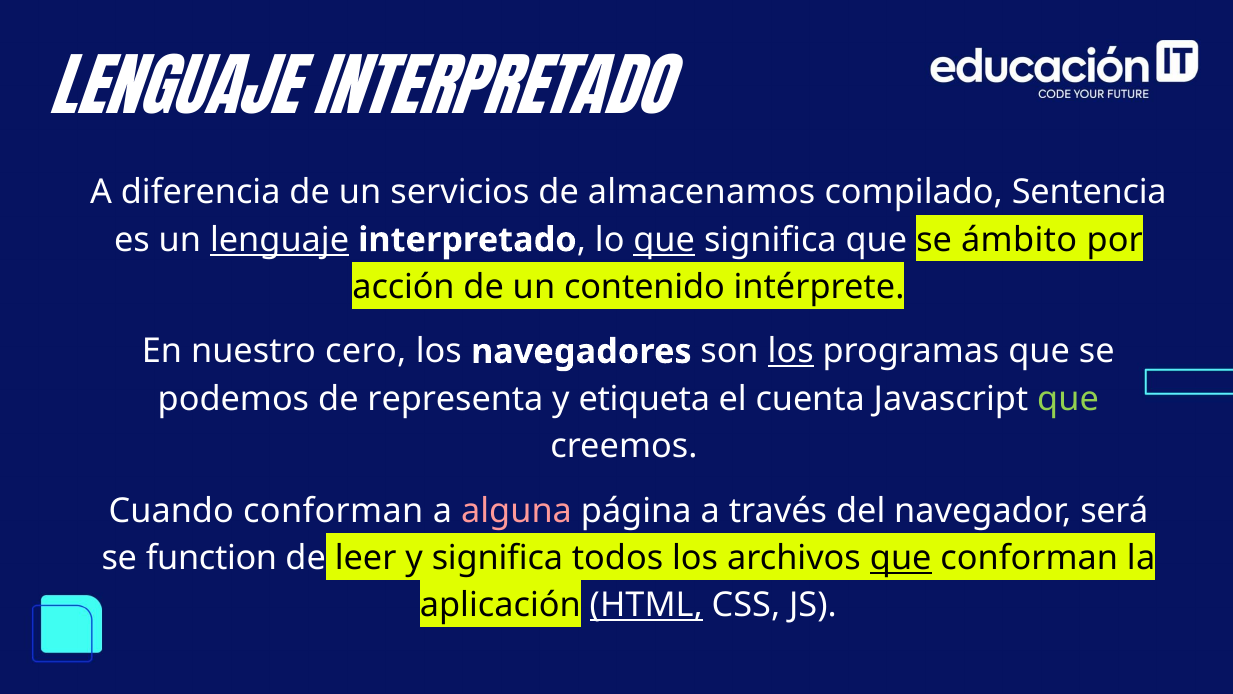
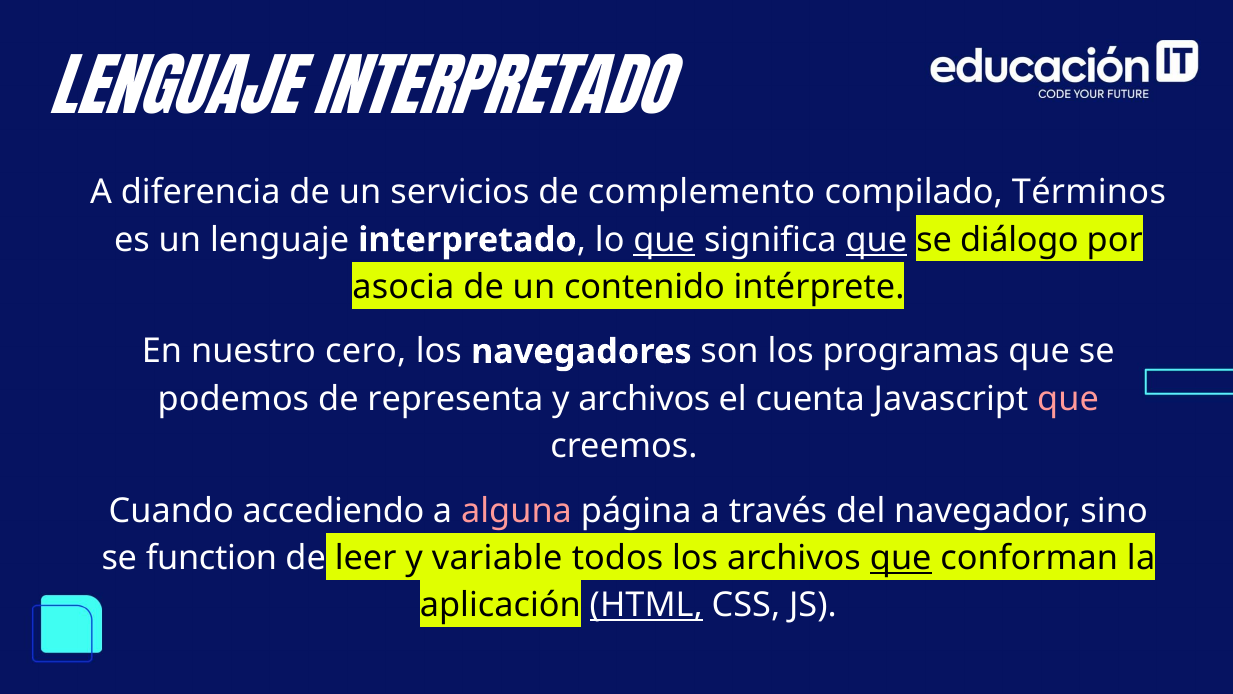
almacenamos: almacenamos -> complemento (702, 192)
Sentencia: Sentencia -> Términos (1089, 192)
lenguaje underline: present -> none (280, 240)
que underline: none -> present (876, 240)
ámbito: ámbito -> diálogo (1019, 240)
acción: acción -> asocia (403, 287)
los underline: present -> none (791, 351)
y etiqueta: etiqueta -> archivos (644, 399)
que colour: light green -> pink (1068, 399)
Cuando conforman: conforman -> accediendo (334, 510)
será: será -> sino (1114, 510)
y significa: significa -> variable (497, 558)
